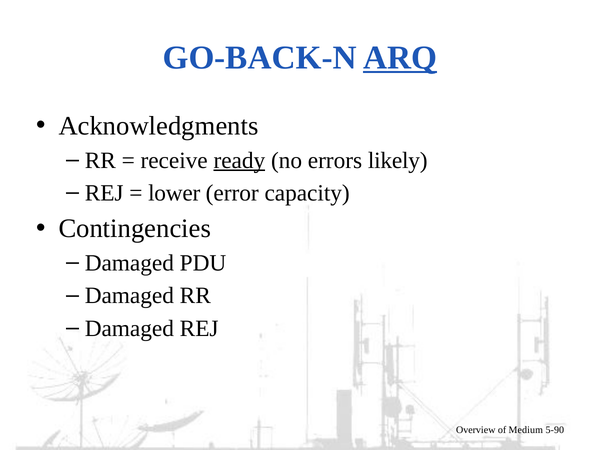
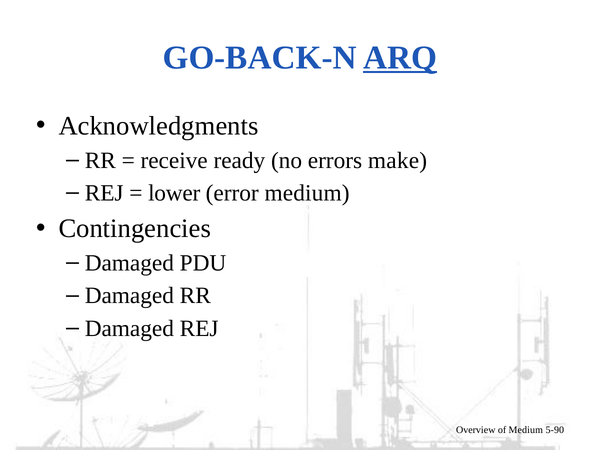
ready underline: present -> none (239, 160)
likely: likely -> make (398, 160)
error capacity: capacity -> medium (307, 193)
